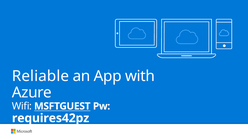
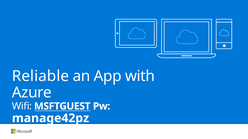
requires42pz: requires42pz -> manage42pz (51, 119)
